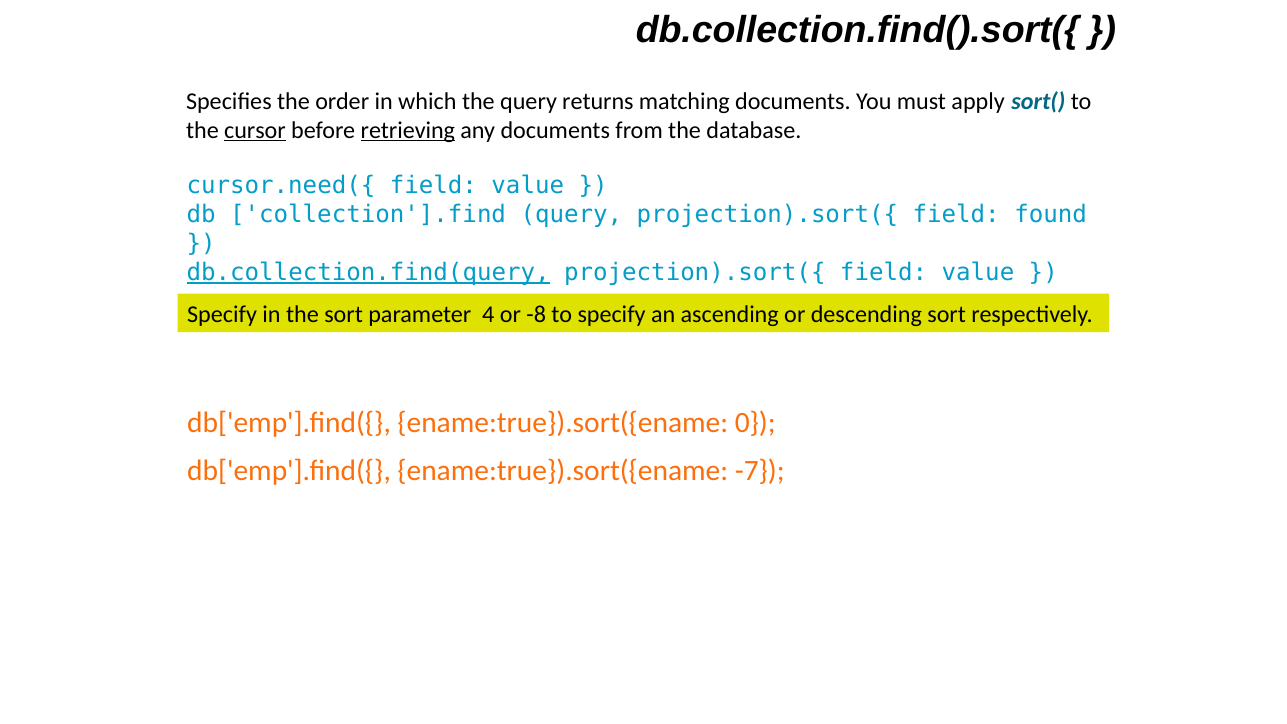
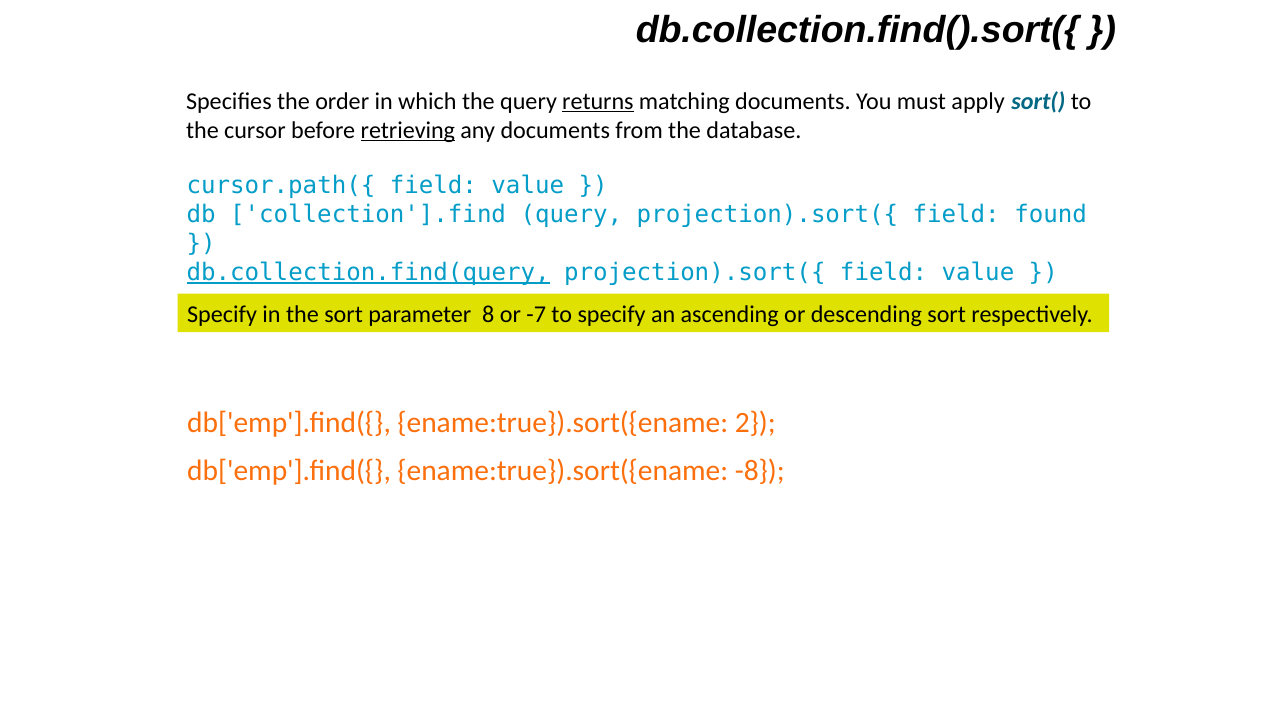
returns underline: none -> present (598, 101)
cursor underline: present -> none (255, 130)
cursor.need({: cursor.need({ -> cursor.path({ (281, 186)
4: 4 -> 8 (488, 315)
-8: -8 -> -7 (536, 315)
0: 0 -> 2 (755, 422)
-7: -7 -> -8 (760, 471)
